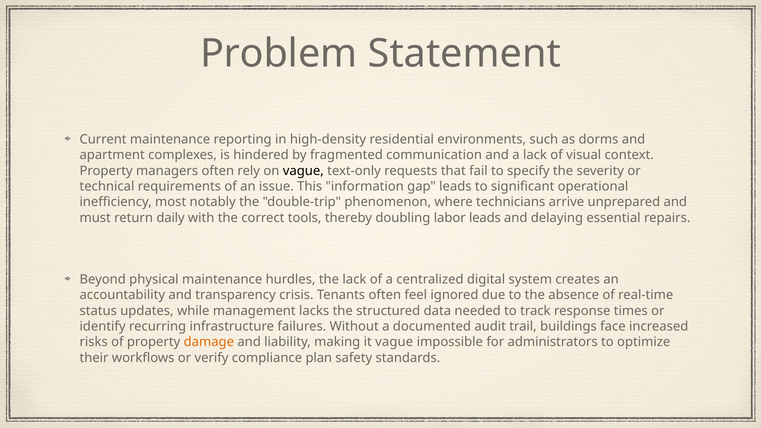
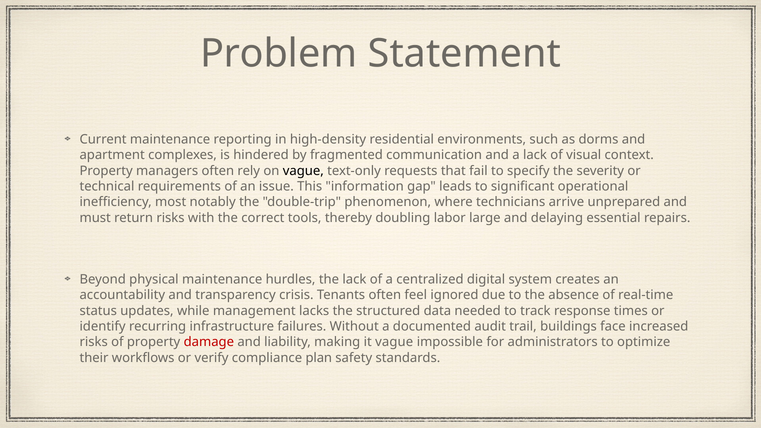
return daily: daily -> risks (170, 218)
labor leads: leads -> large (485, 218)
damage colour: orange -> red (209, 342)
